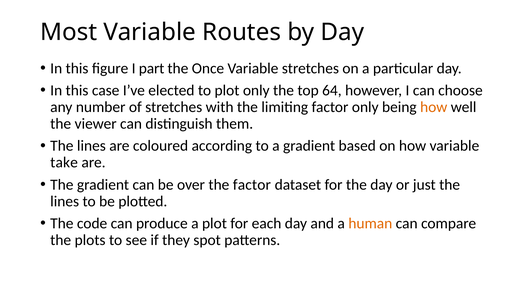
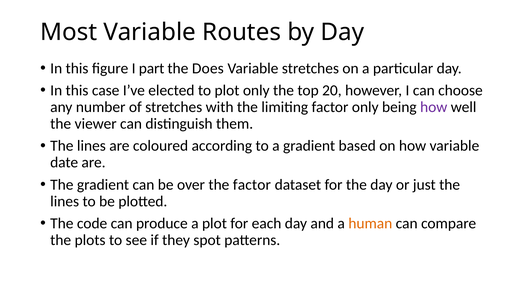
Once: Once -> Does (208, 68)
64: 64 -> 20 (332, 91)
how colour: orange -> purple (434, 107)
take: take -> date (64, 163)
